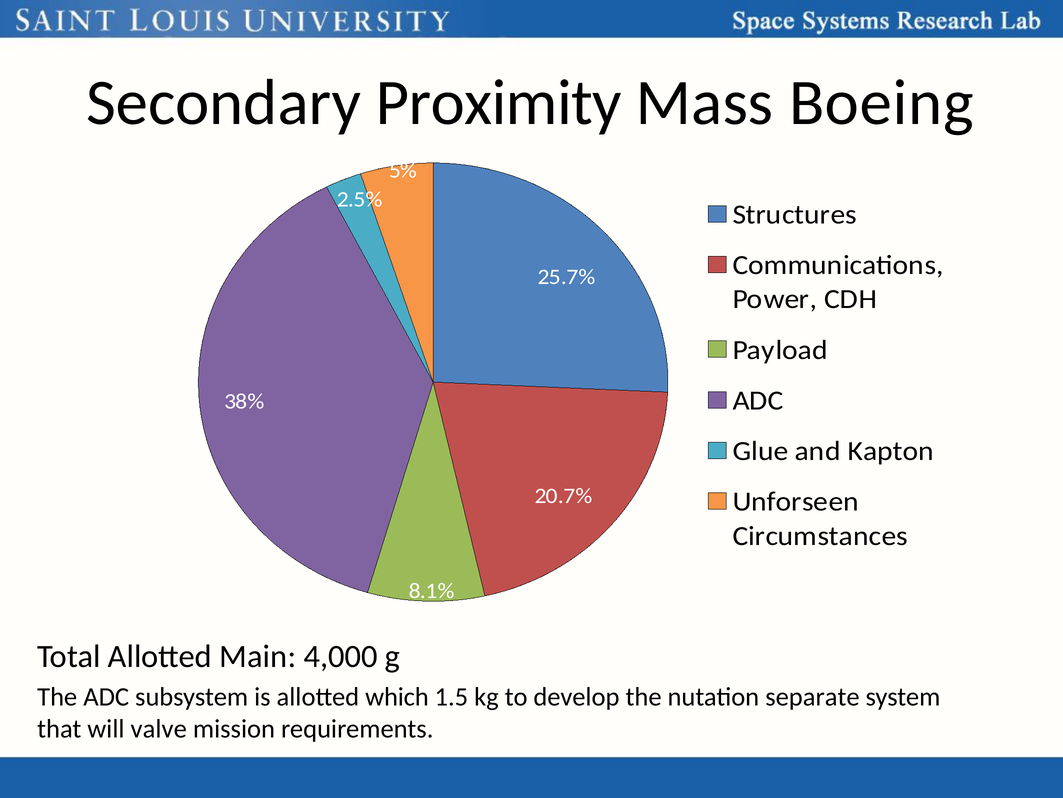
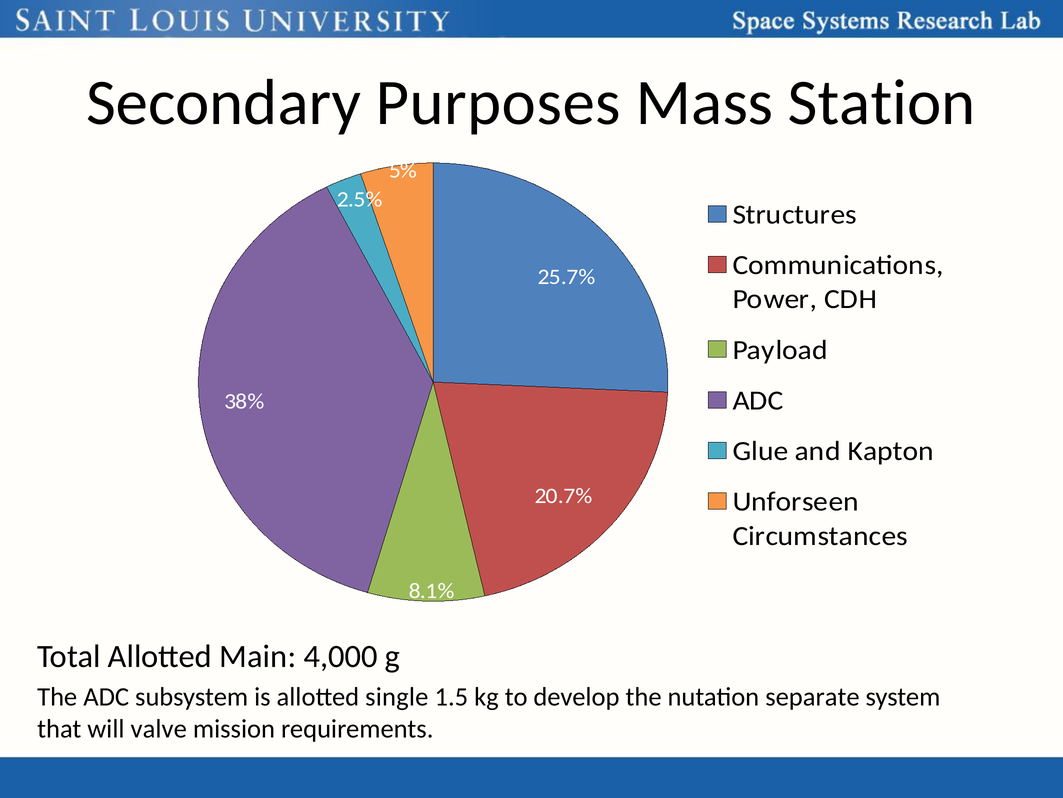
Proximity: Proximity -> Purposes (498, 103)
Boeing: Boeing -> Station (882, 103)
which: which -> single (397, 696)
